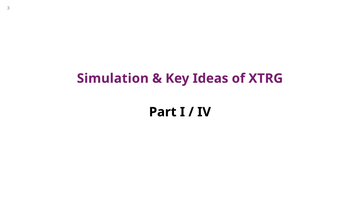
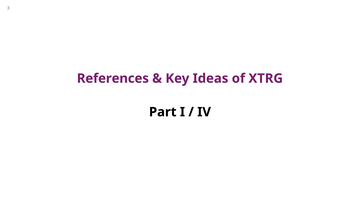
Simulation: Simulation -> References (113, 79)
